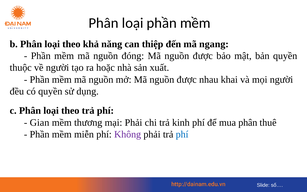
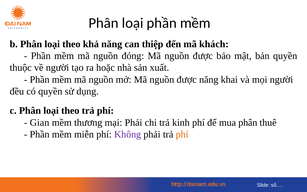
ngang: ngang -> khách (214, 44)
được nhau: nhau -> năng (209, 80)
phí colour: blue -> orange (182, 134)
